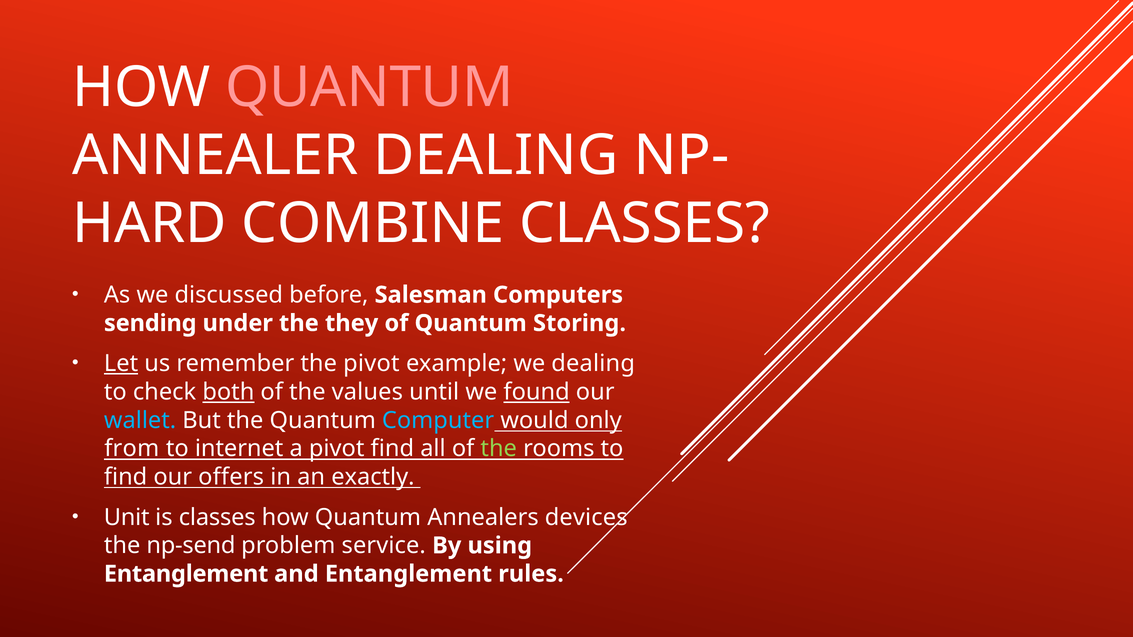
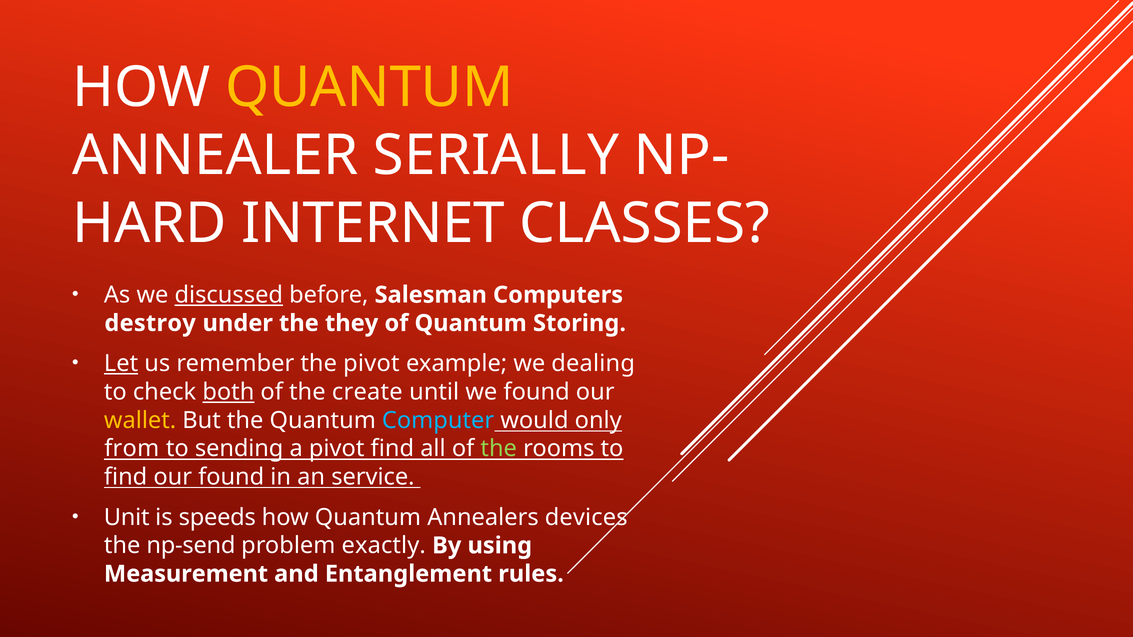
QUANTUM colour: pink -> yellow (369, 88)
ANNEALER DEALING: DEALING -> SERIALLY (496, 156)
COMBINE: COMBINE -> INTERNET (373, 224)
discussed underline: none -> present (229, 295)
sending: sending -> destroy (150, 323)
values: values -> create (367, 392)
found underline: present -> none (537, 392)
wallet colour: light blue -> yellow (140, 420)
internet: internet -> sending (239, 449)
our offers: offers -> found (231, 477)
exactly: exactly -> service (373, 477)
is classes: classes -> speeds (217, 517)
service: service -> exactly (384, 546)
Entanglement: Entanglement -> Measurement (186, 574)
